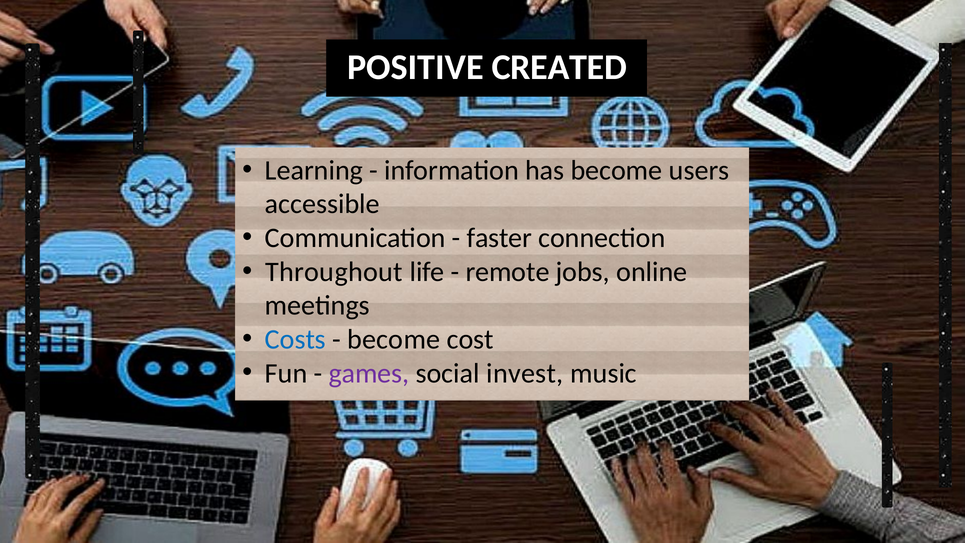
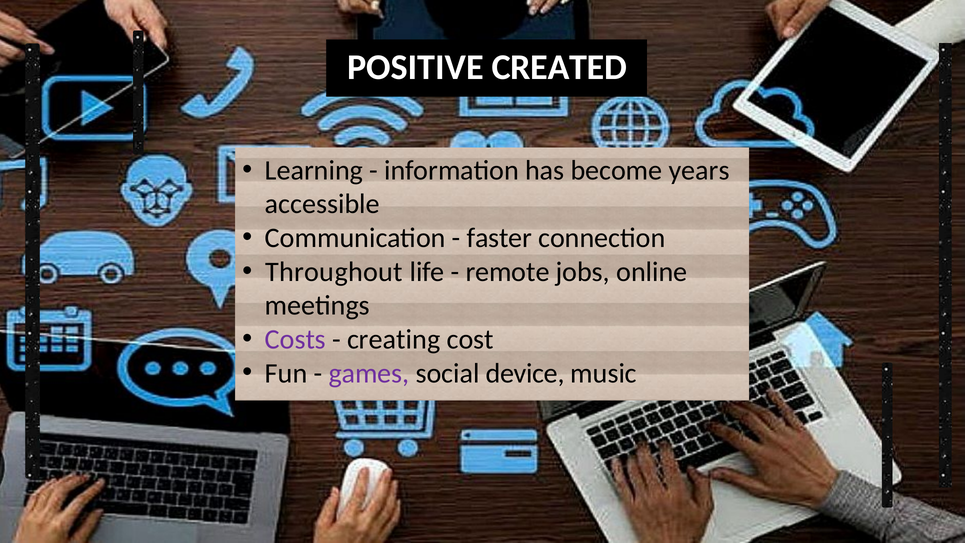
users: users -> years (699, 170)
Costs colour: blue -> purple (295, 339)
become: become -> creating (394, 339)
invest: invest -> device (525, 373)
